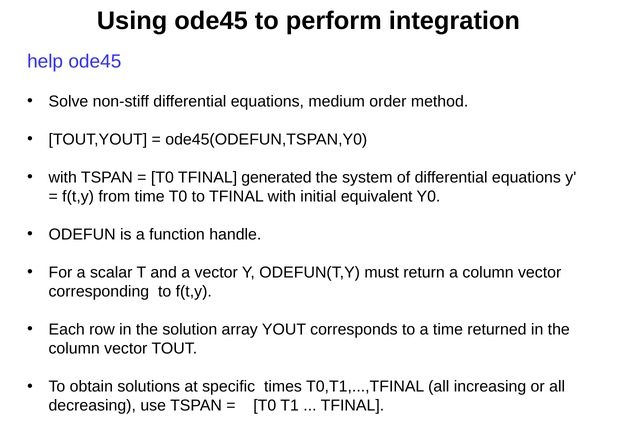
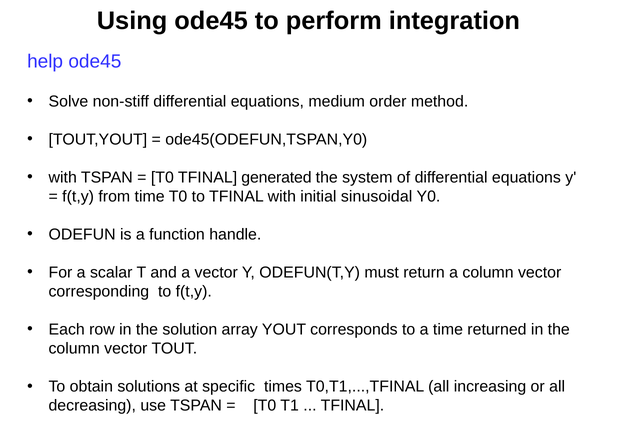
equivalent: equivalent -> sinusoidal (377, 197)
